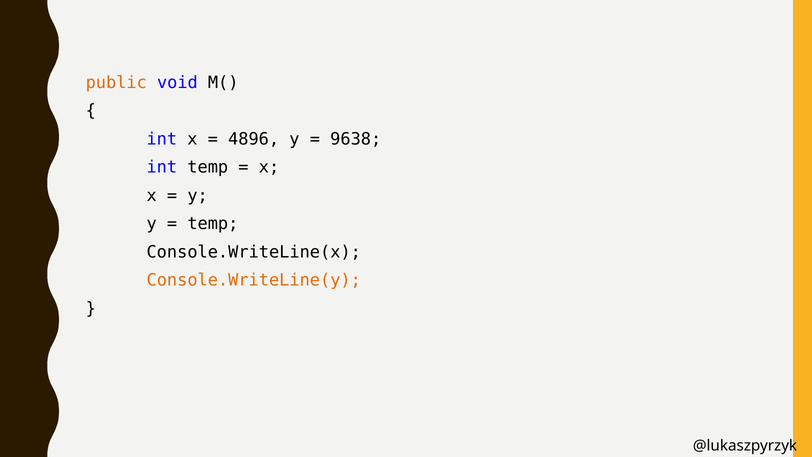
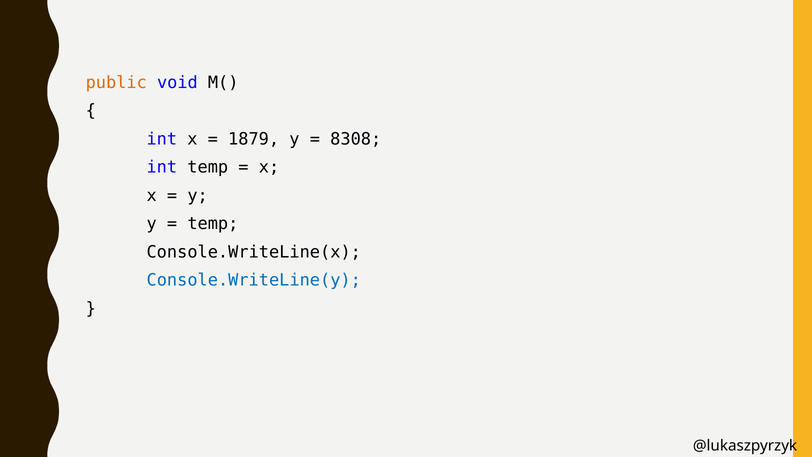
4896: 4896 -> 1879 (254, 139)
9638: 9638 -> 8308 (356, 139)
Console.WriteLine(y colour: orange -> blue (254, 280)
